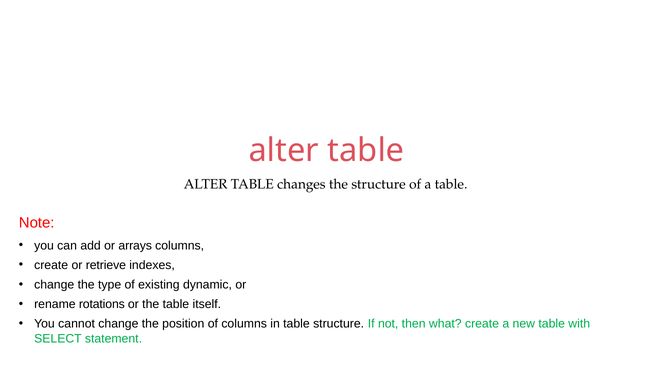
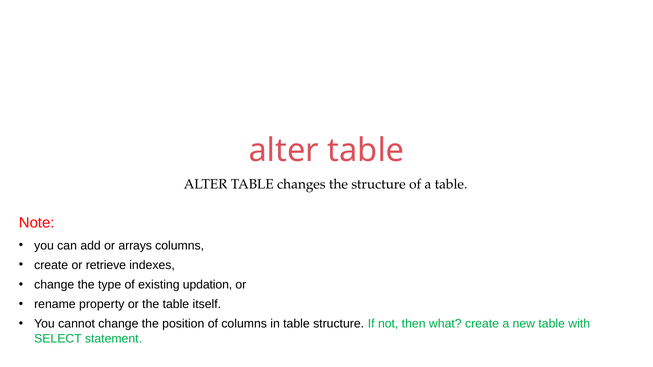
dynamic: dynamic -> updation (208, 285)
rotations: rotations -> property (102, 304)
